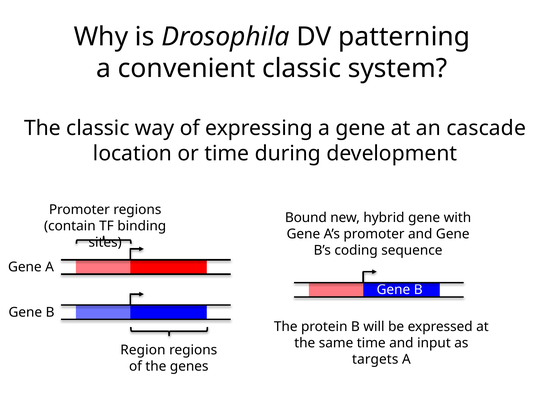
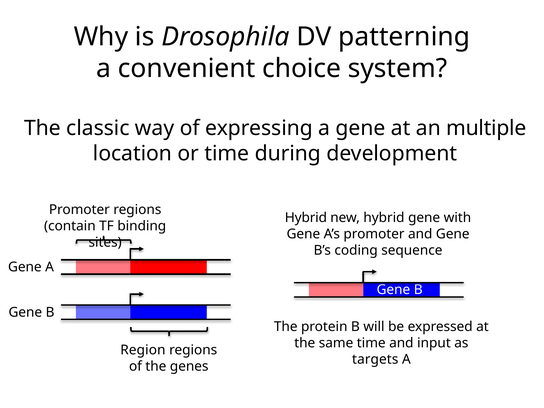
convenient classic: classic -> choice (302, 69)
cascade: cascade -> multiple (486, 128)
Bound: Bound -> Hybrid (306, 218)
